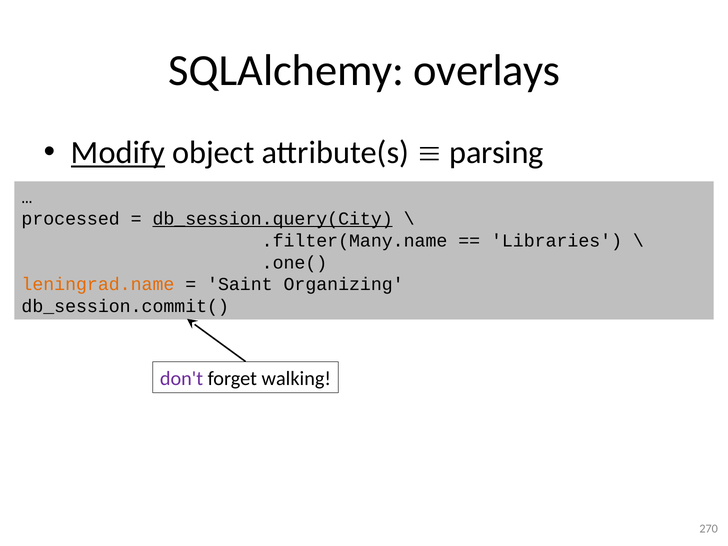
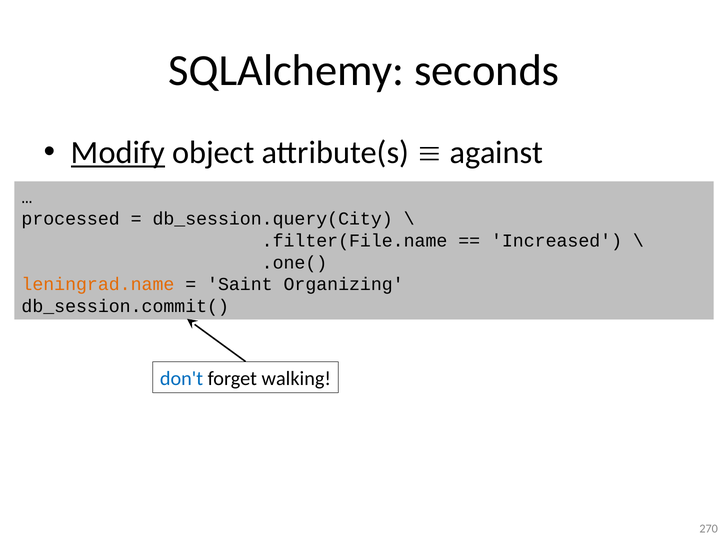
overlays: overlays -> seconds (487, 70)
parsing: parsing -> against (496, 153)
db_session.query(City underline: present -> none (273, 219)
.filter(Many.name: .filter(Many.name -> .filter(File.name (355, 241)
Libraries: Libraries -> Increased (557, 241)
don't colour: purple -> blue (181, 379)
